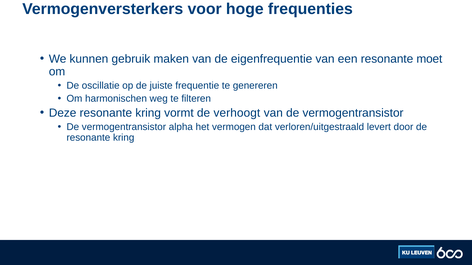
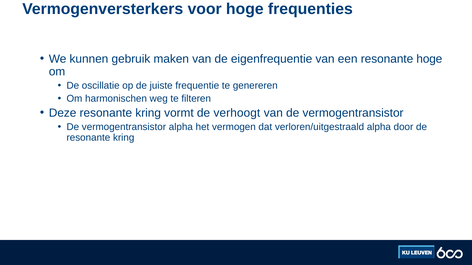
resonante moet: moet -> hoge (429, 59)
verloren/uitgestraald levert: levert -> alpha (379, 127)
